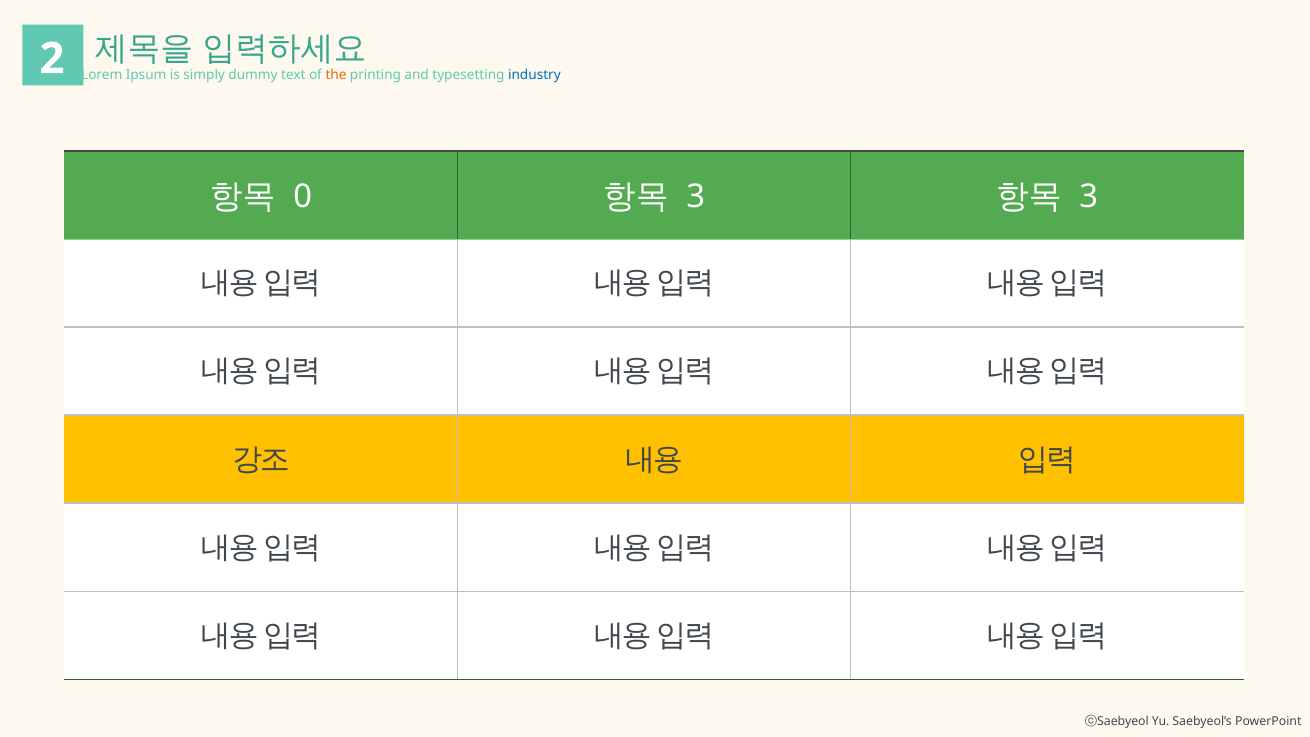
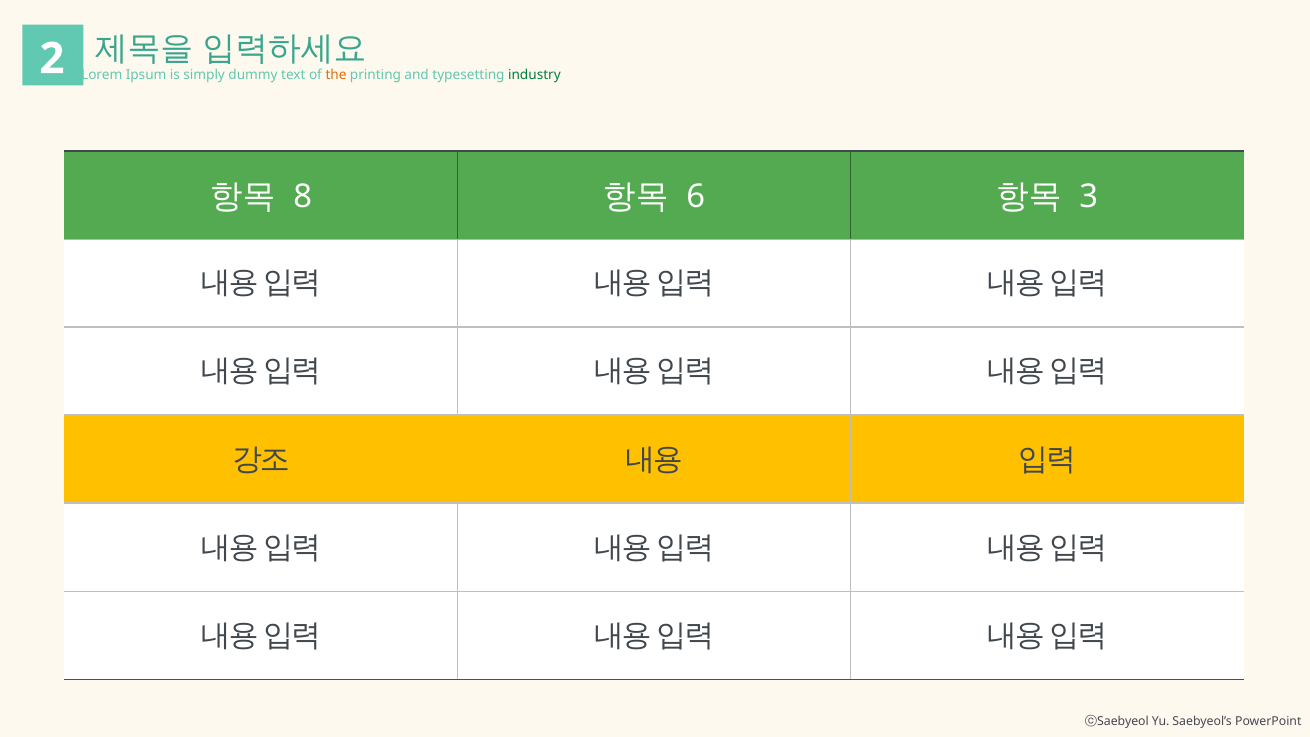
industry colour: blue -> green (534, 75)
0: 0 -> 8 (303, 197)
3: 3 -> 6 (696, 197)
